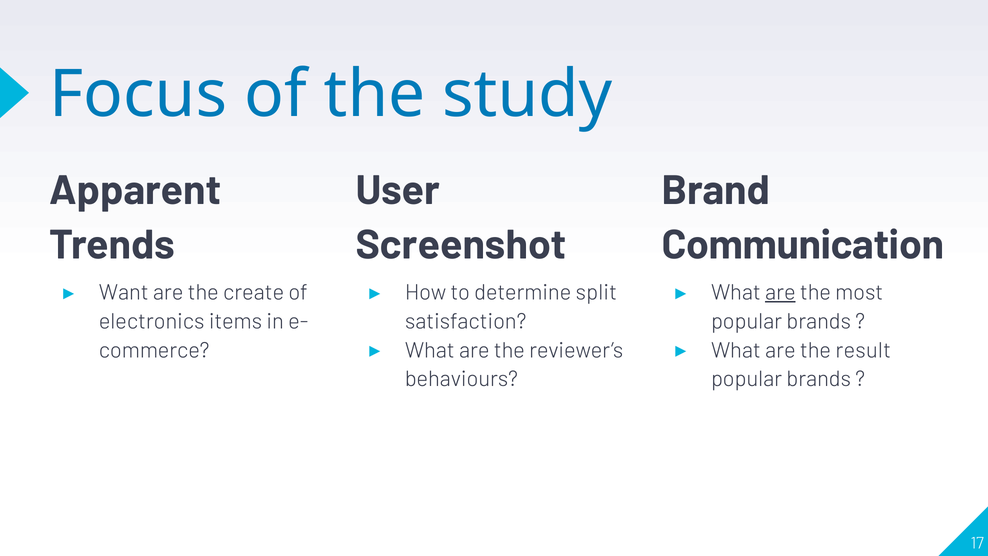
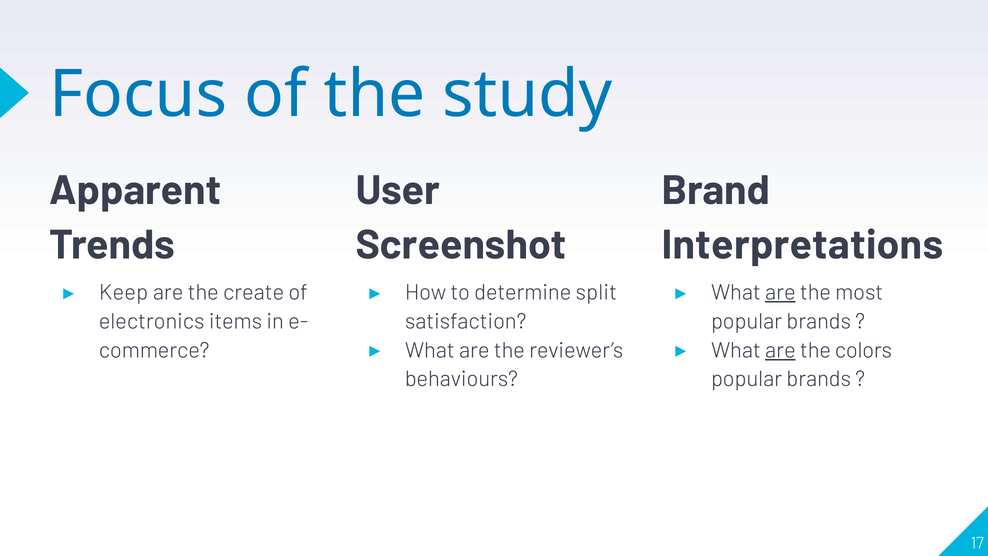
Communication: Communication -> Interpretations (802, 245)
Want: Want -> Keep (124, 292)
are underline: none -> present (780, 350)
result: result -> colors (863, 350)
